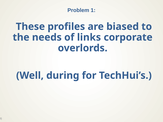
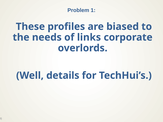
during: during -> details (63, 76)
